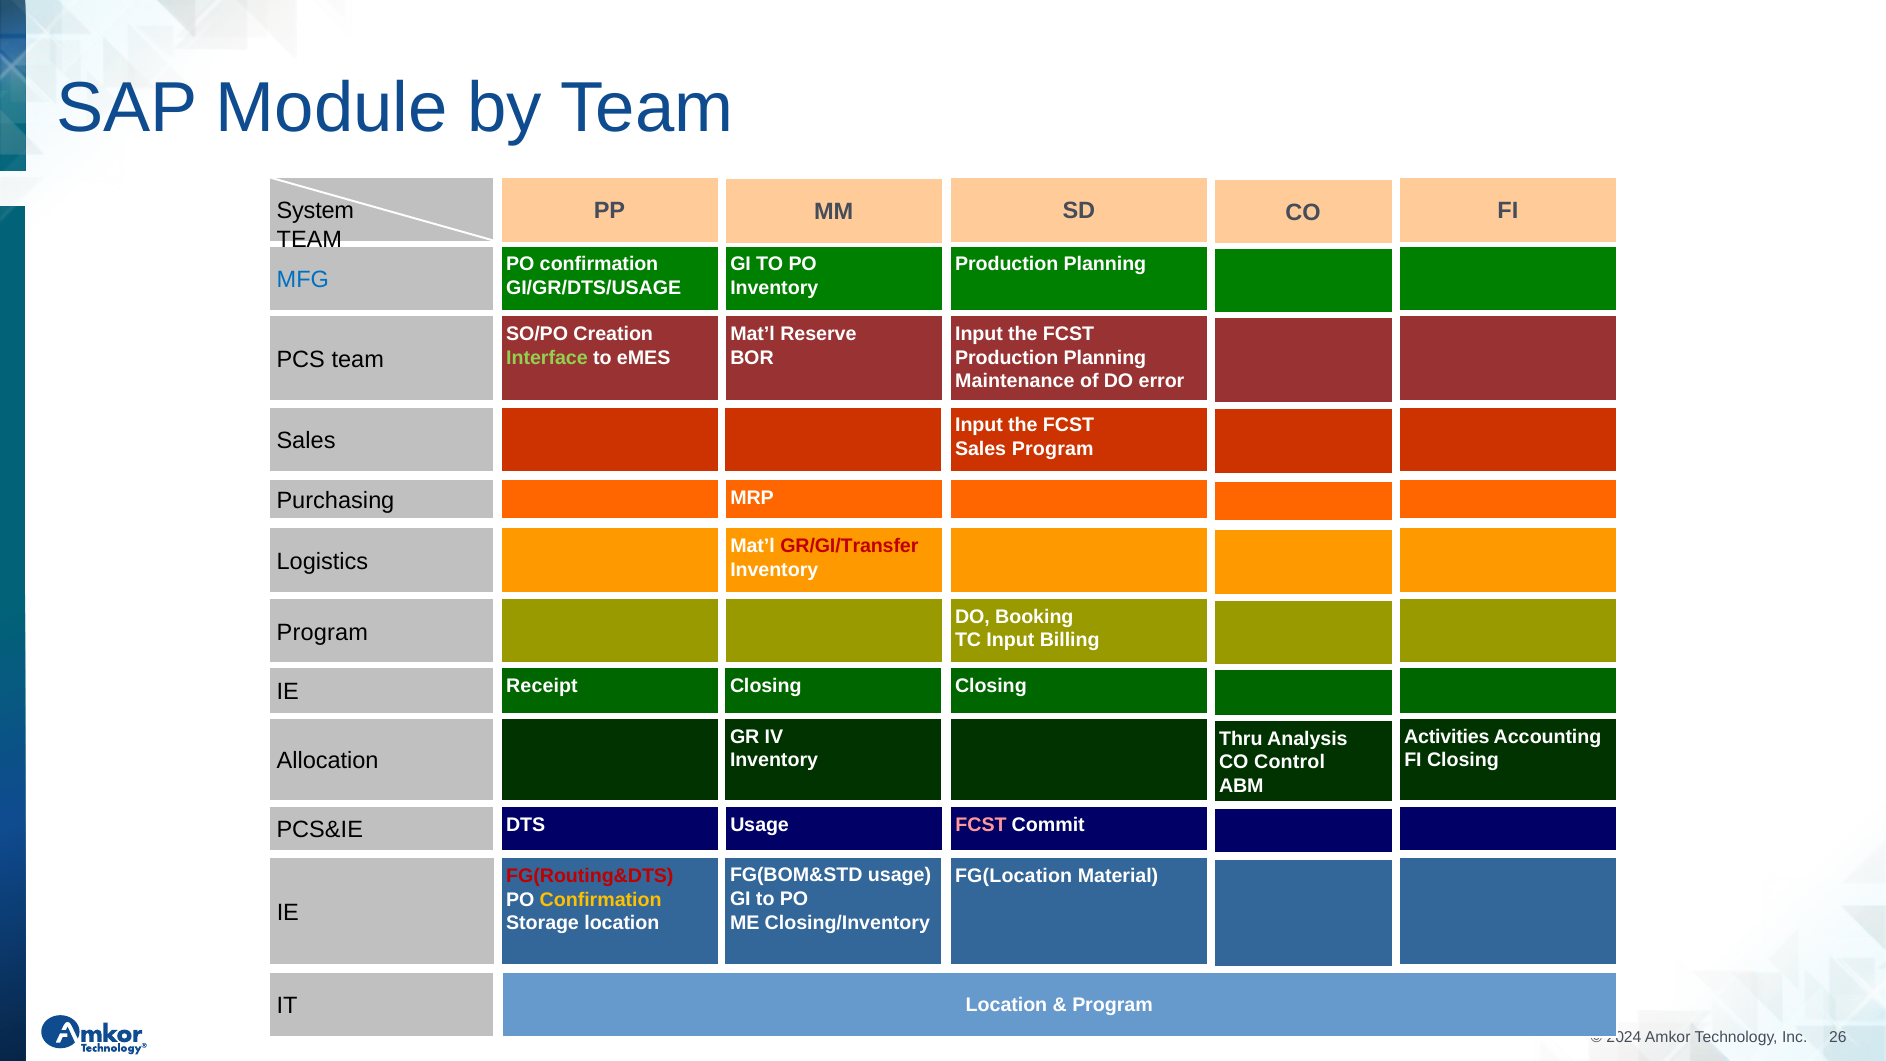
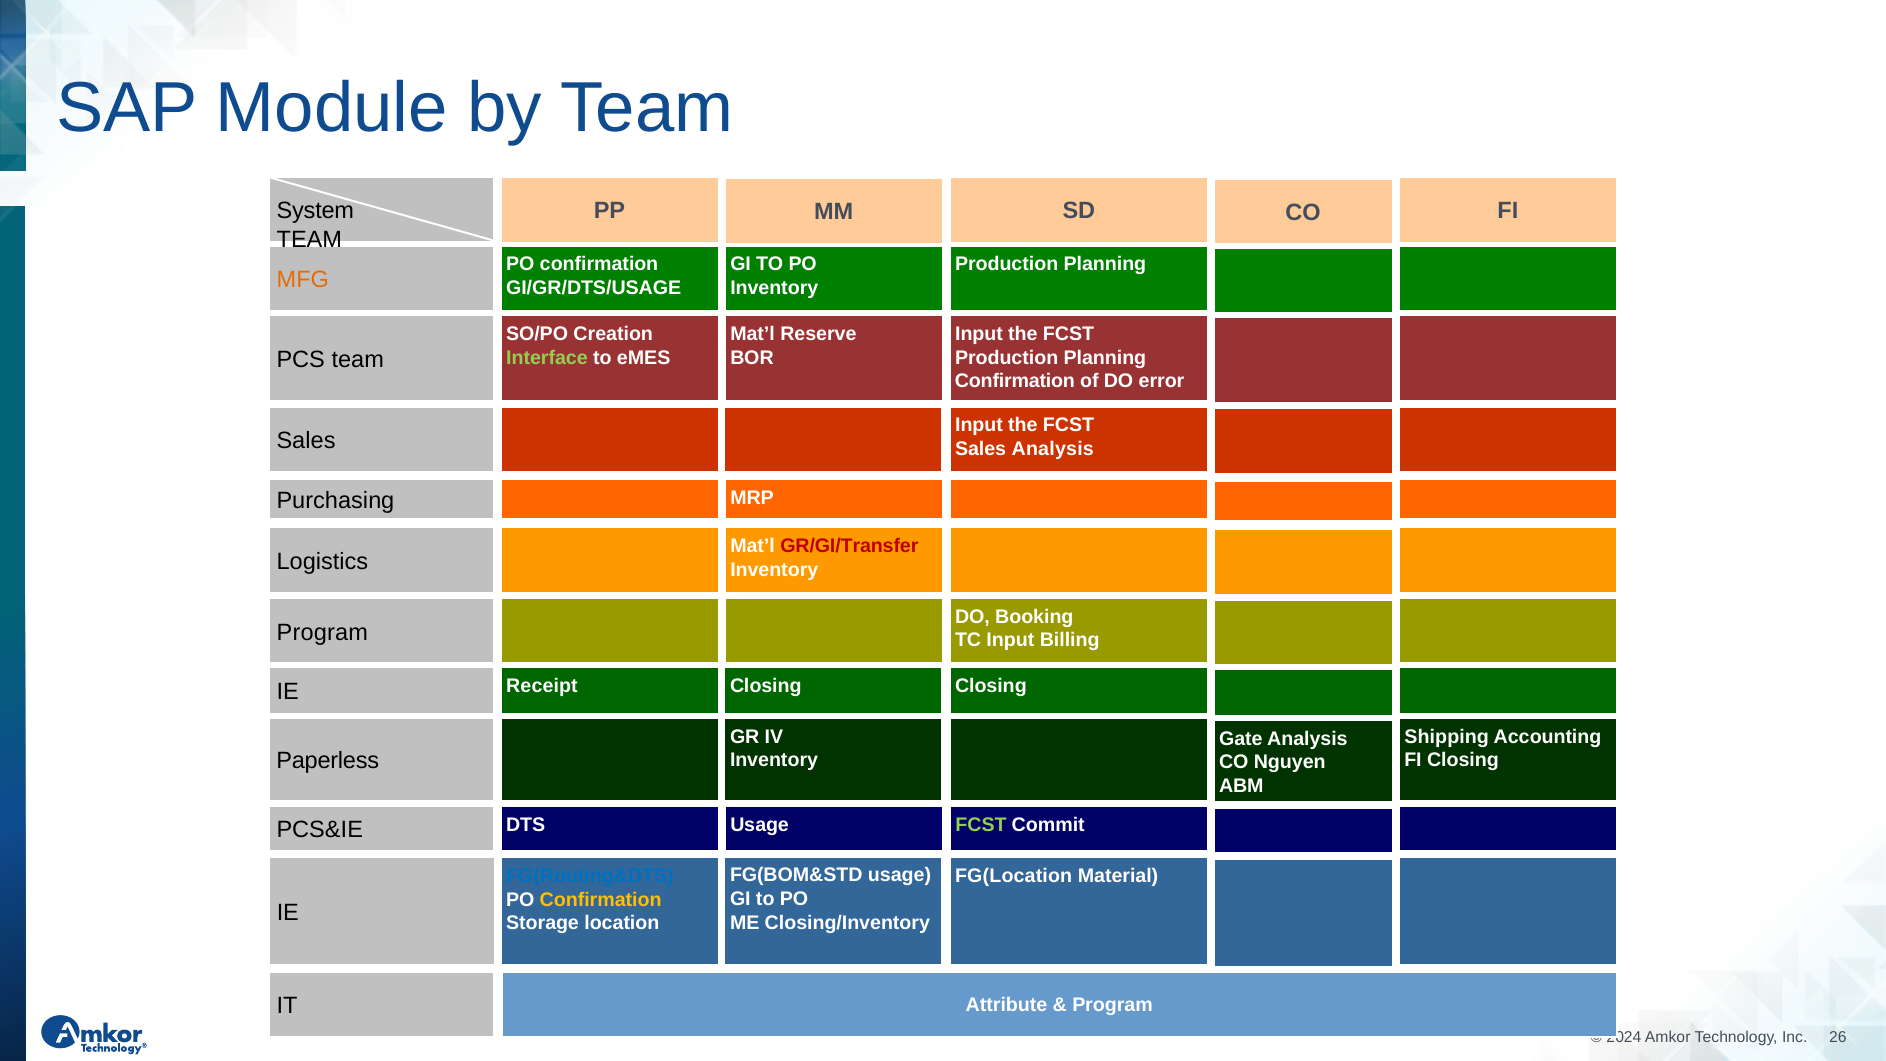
MFG colour: blue -> orange (303, 280)
Maintenance: Maintenance -> Confirmation (1015, 381)
Sales Program: Program -> Analysis (1053, 449)
Activities: Activities -> Shipping (1447, 737)
Thru: Thru -> Gate (1241, 739)
Allocation: Allocation -> Paperless (328, 761)
Control: Control -> Nguyen (1290, 762)
FCST colour: pink -> light green (981, 824)
FG(Routing&DTS colour: red -> blue (590, 876)
IT Location: Location -> Attribute (1006, 1005)
